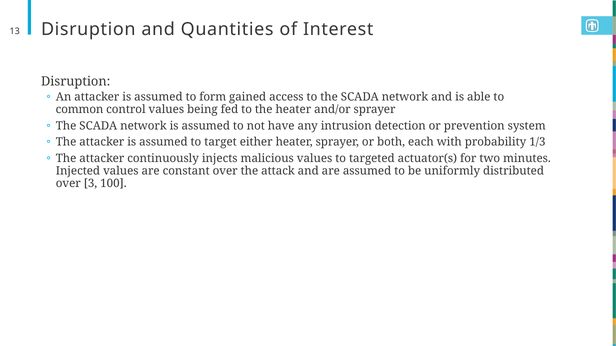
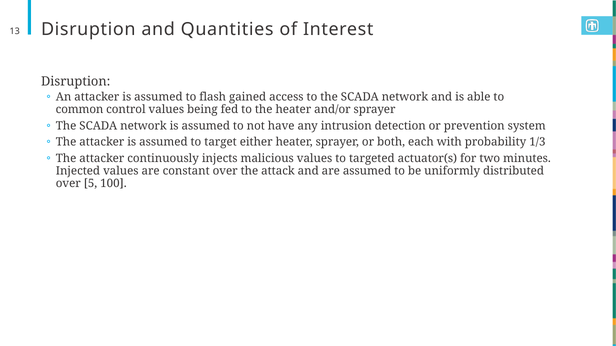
form: form -> flash (213, 97)
3: 3 -> 5 (91, 184)
